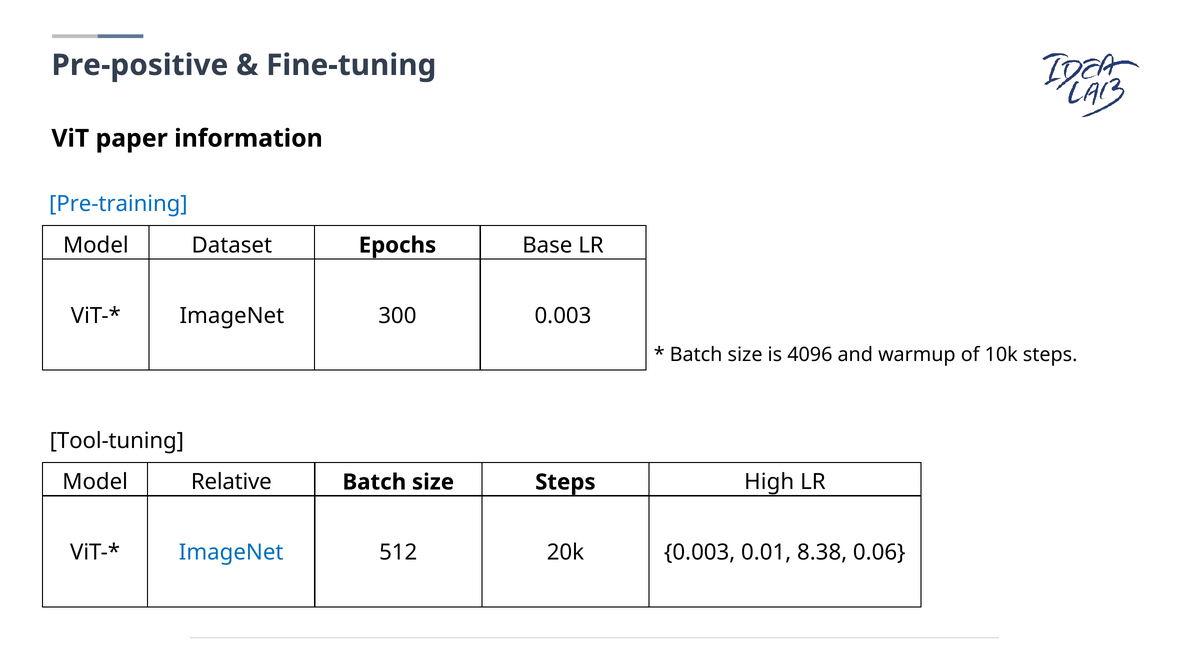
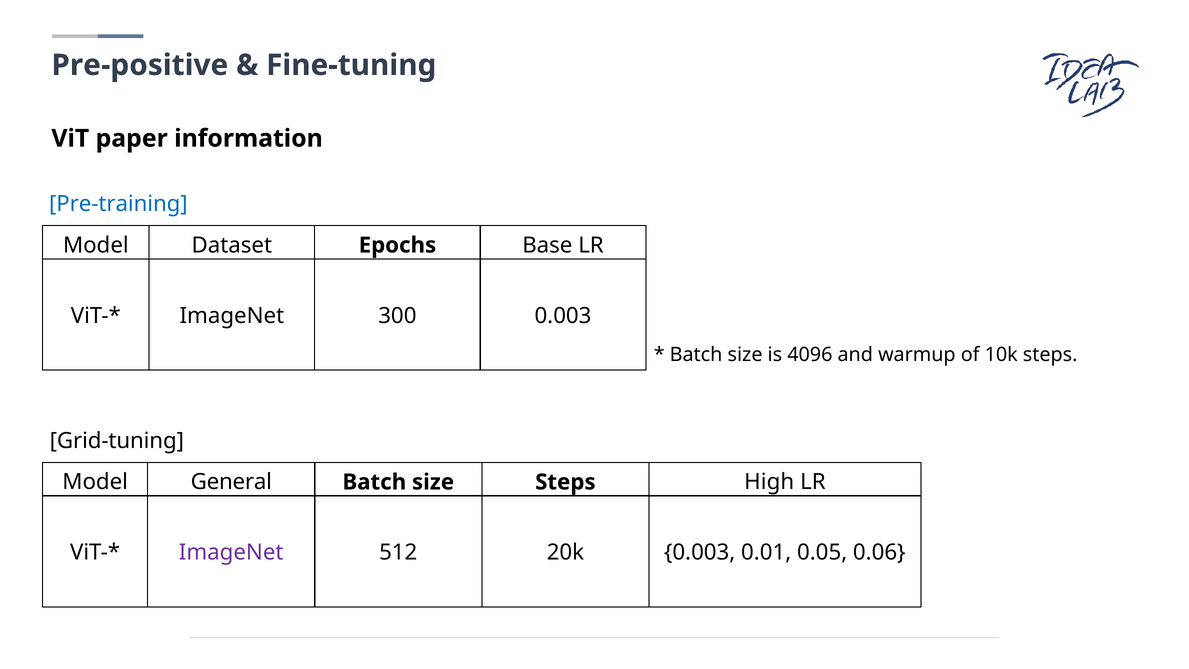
Tool-tuning: Tool-tuning -> Grid-tuning (117, 441)
Relative: Relative -> General (231, 482)
ImageNet colour: blue -> purple (231, 552)
8.38: 8.38 -> 0.05 (822, 552)
